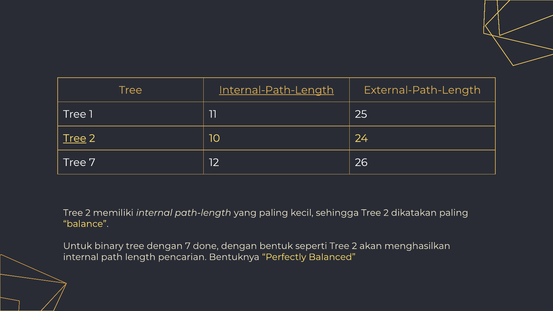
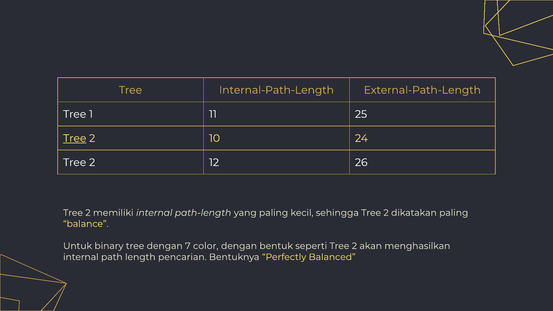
Internal-Path-Length underline: present -> none (276, 90)
7: 7 -> 2 (92, 162)
done: done -> color (206, 246)
